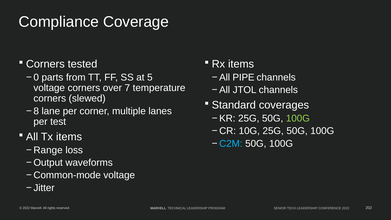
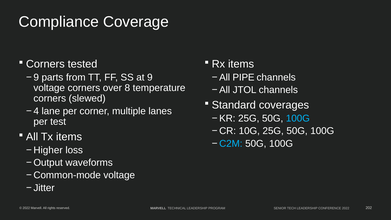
0: 0 -> 9 (36, 77)
at 5: 5 -> 9 (150, 77)
7: 7 -> 8 (127, 88)
8: 8 -> 4 (36, 111)
100G colour: light green -> light blue (298, 118)
Range: Range -> Higher (48, 150)
